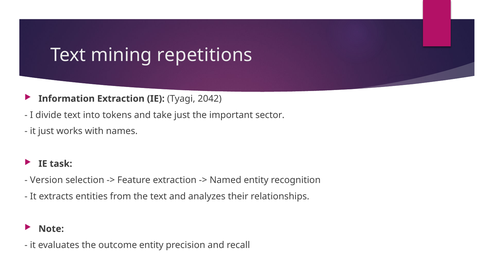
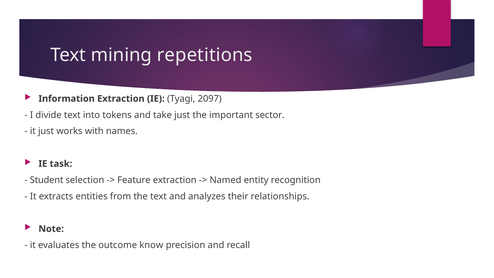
2042: 2042 -> 2097 (210, 99)
Version: Version -> Student (47, 180)
outcome entity: entity -> know (151, 245)
